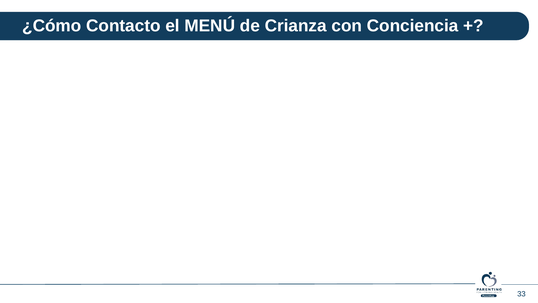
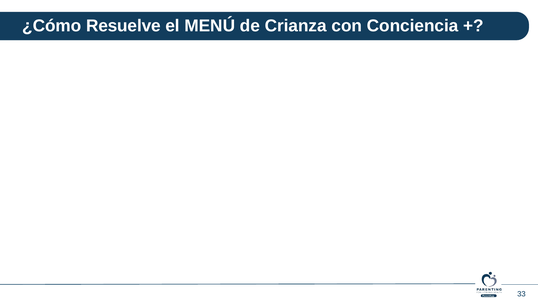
Contacto: Contacto -> Resuelve (123, 26)
